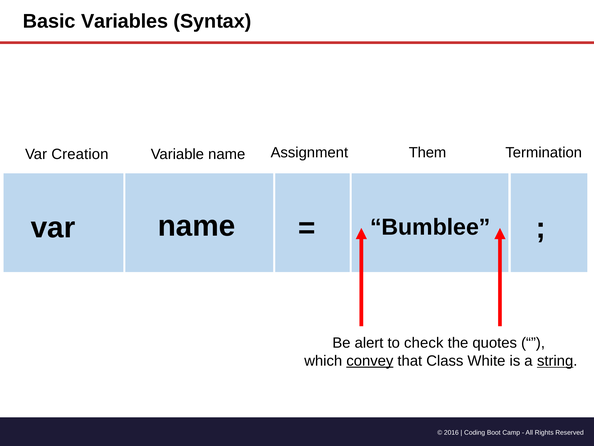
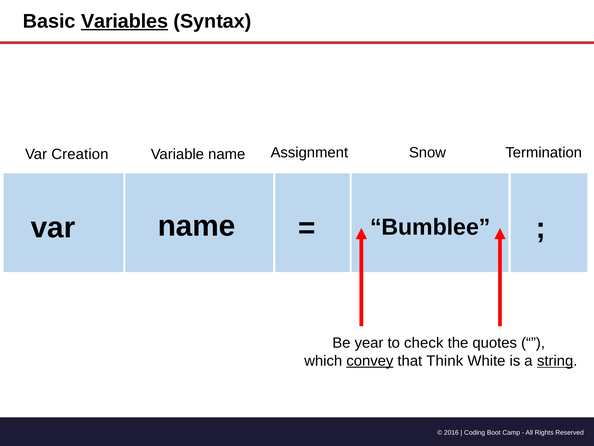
Variables underline: none -> present (125, 21)
Them: Them -> Snow (427, 153)
alert: alert -> year (369, 343)
Class: Class -> Think (445, 360)
